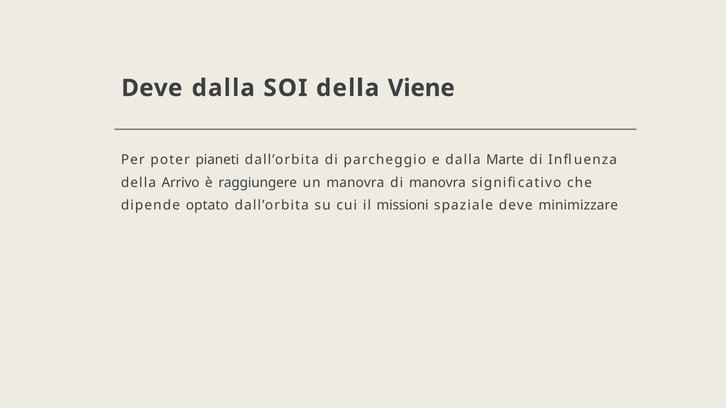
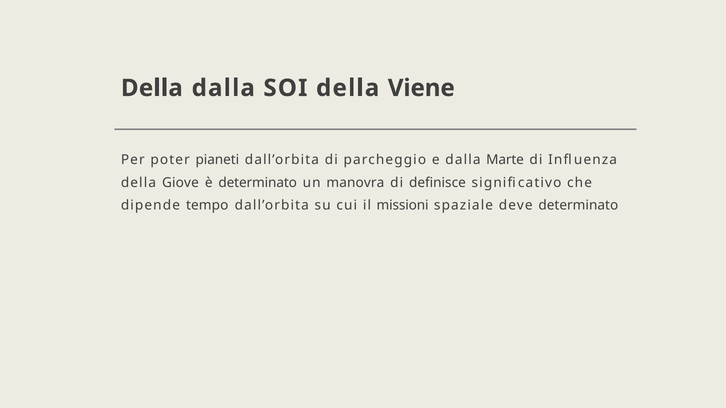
Deve: Deve -> Della (152, 88)
Arrivo: Arrivo -> Giove (180, 183)
è raggiungere: raggiungere -> determinato (258, 183)
di manovra: manovra -> definisce (437, 183)
optato: optato -> tempo (207, 206)
deve minimizzare: minimizzare -> determinato (578, 206)
